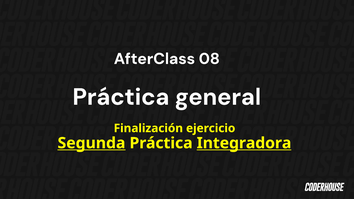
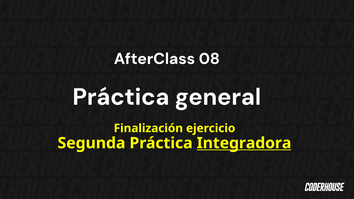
Segunda underline: present -> none (91, 143)
